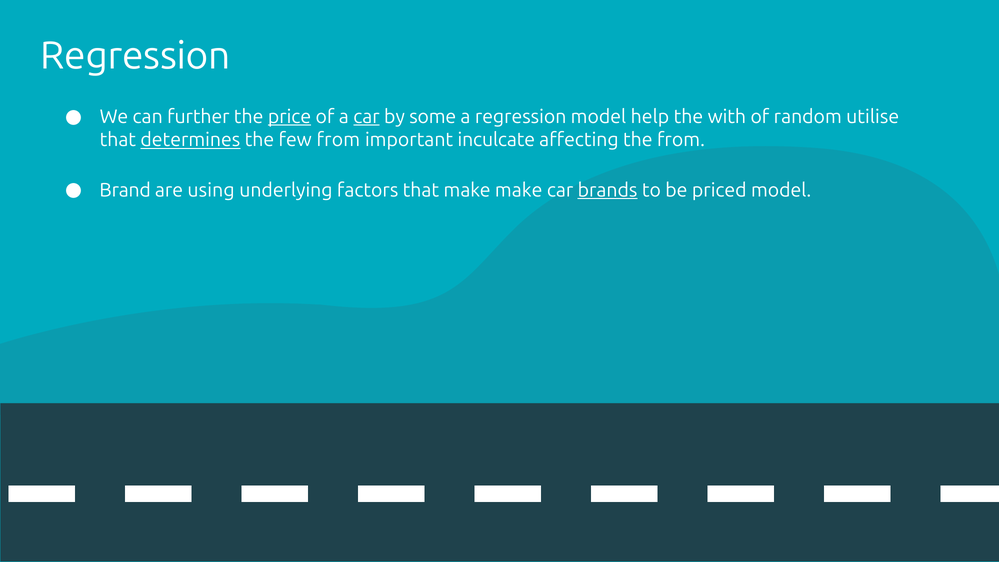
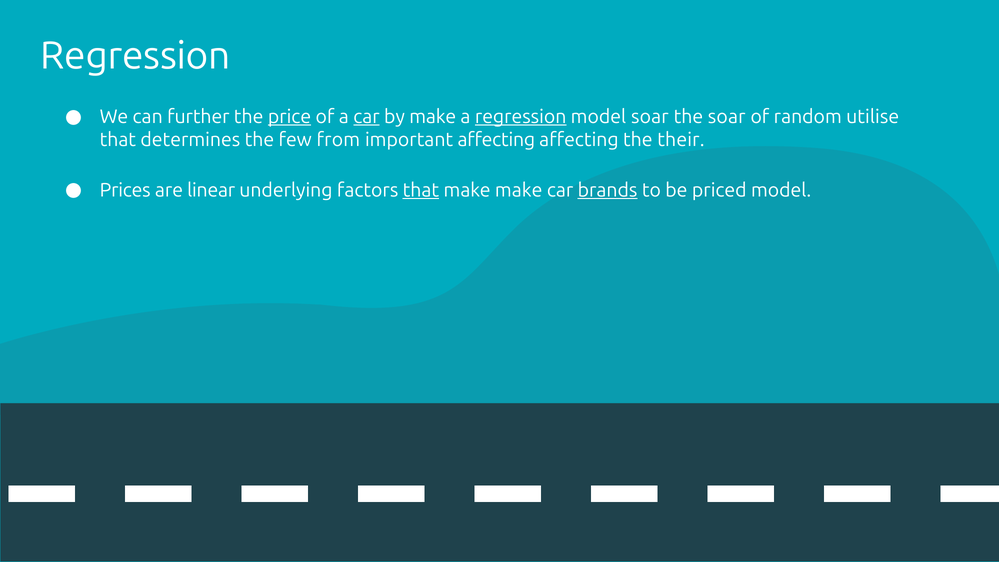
by some: some -> make (433, 117)
regression underline: none -> present (521, 117)
model help: help -> soar (650, 117)
the with: with -> soar (727, 117)
determines underline: present -> none (190, 140)
important inculcate: inculcate -> affecting (496, 140)
the from: from -> their (681, 140)
Brand: Brand -> Prices (125, 190)
using: using -> linear (211, 190)
that underline: none -> present (421, 190)
